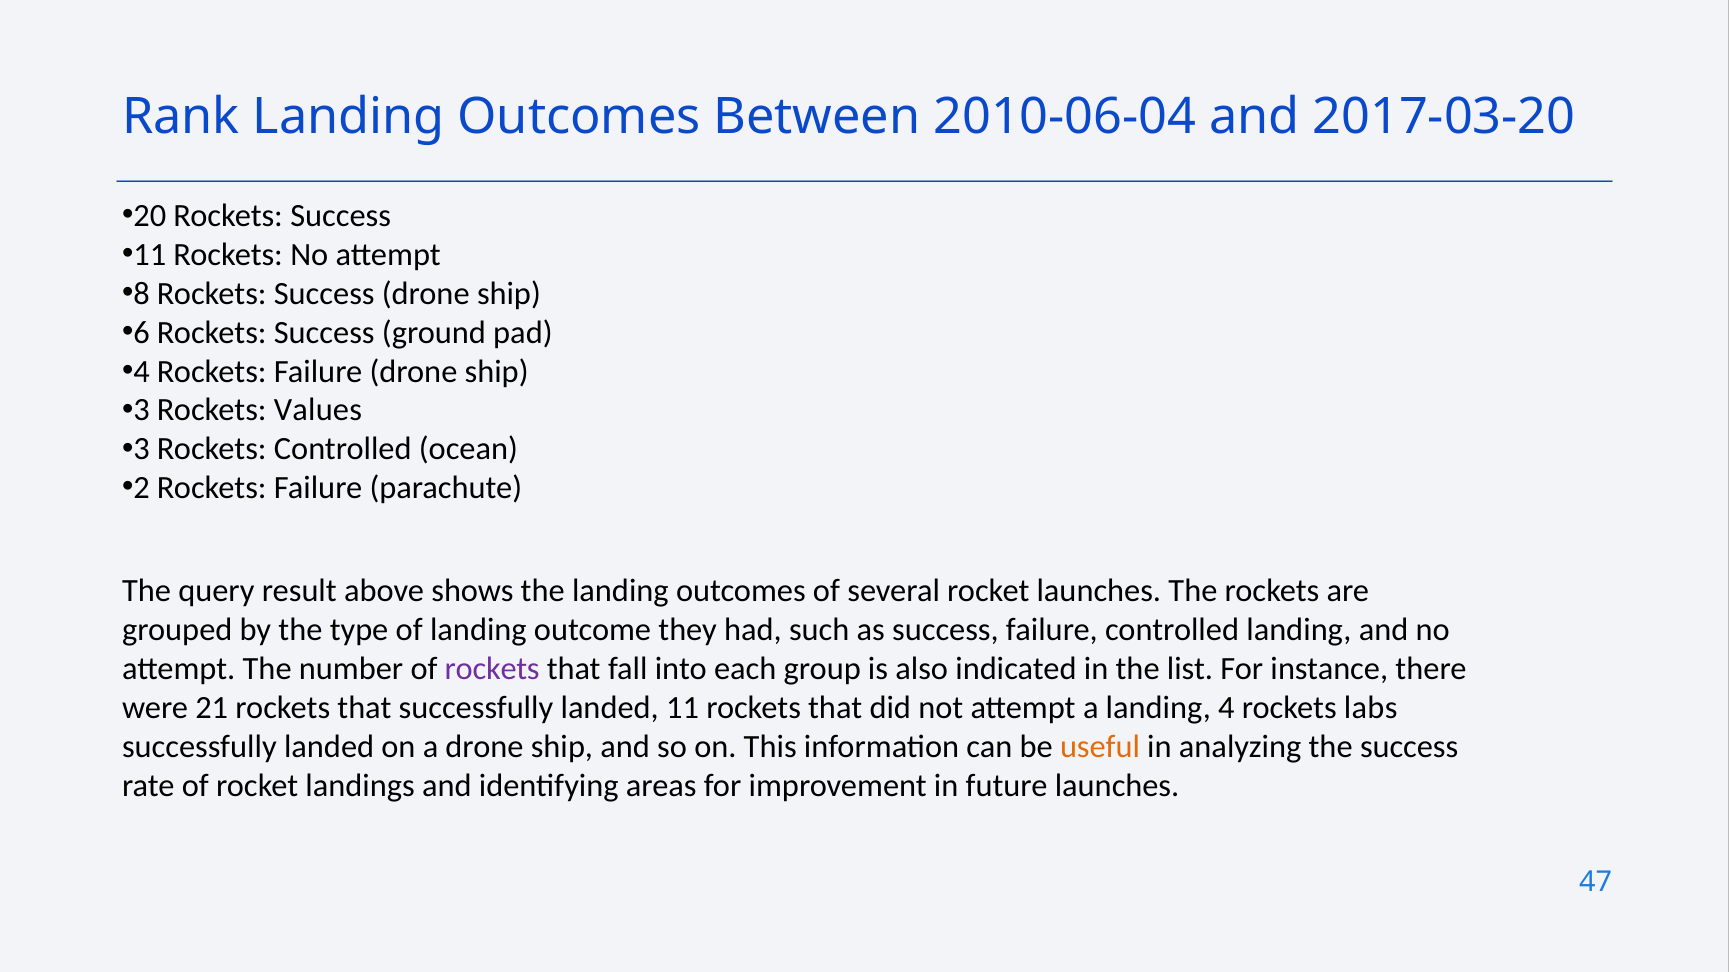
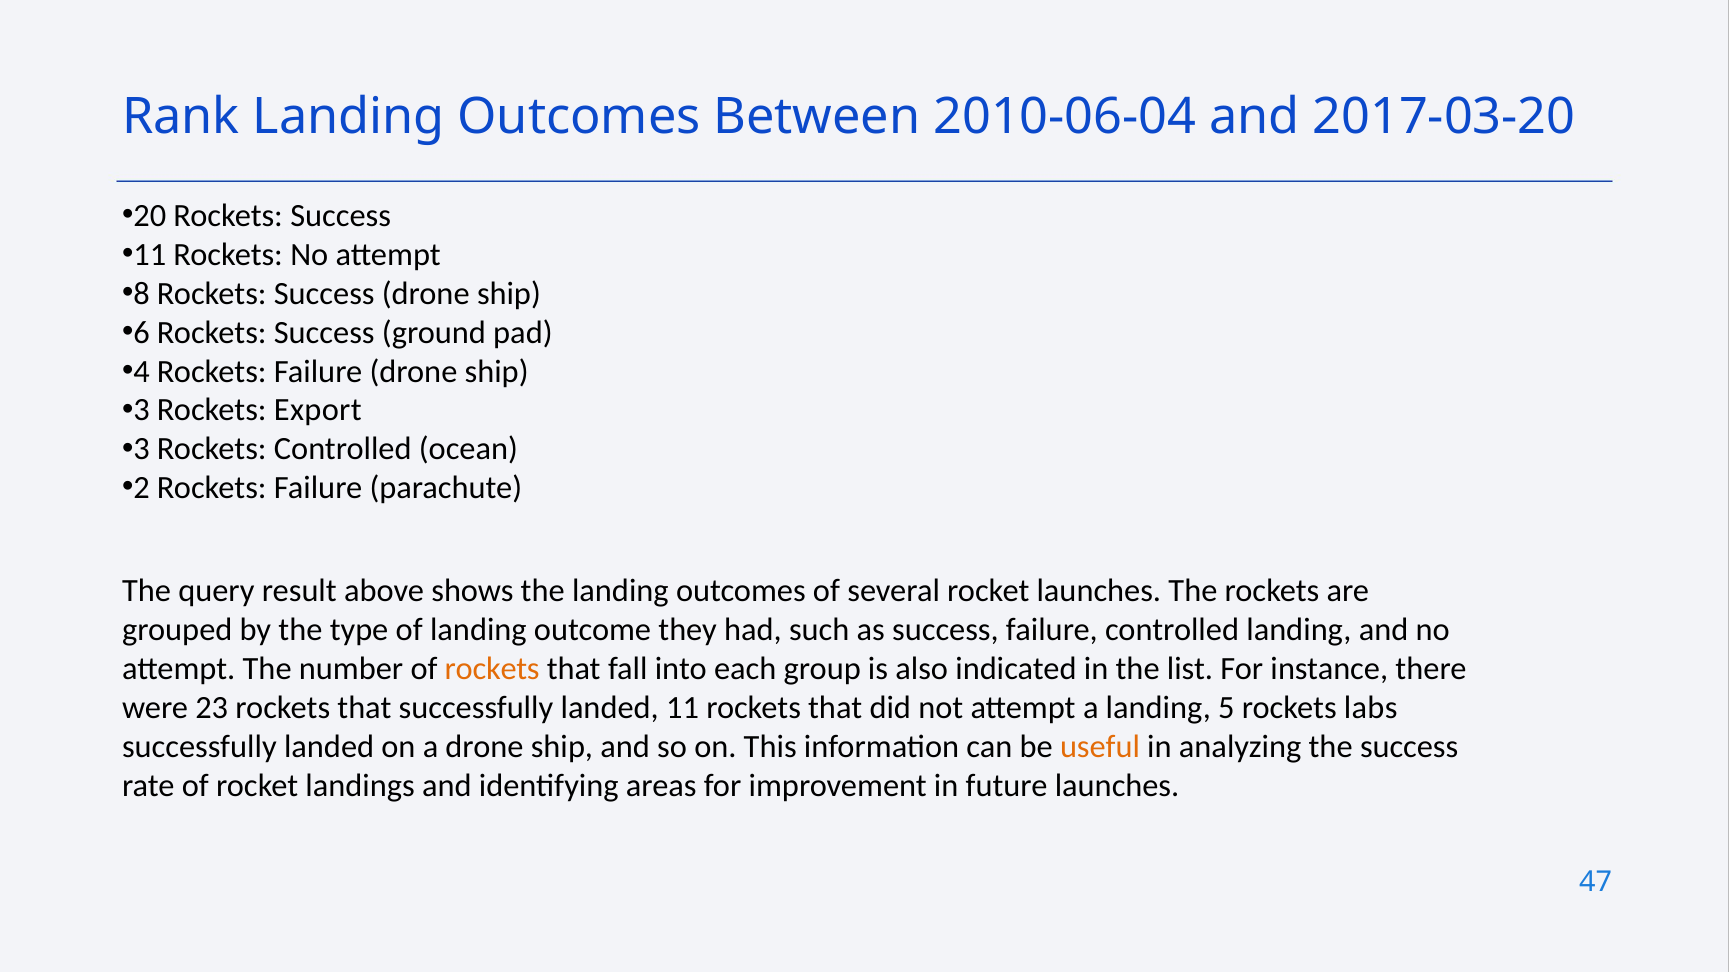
Values: Values -> Export (318, 410)
rockets colour: purple -> orange (492, 669)
21: 21 -> 23 (212, 708)
4: 4 -> 5 (1226, 708)
